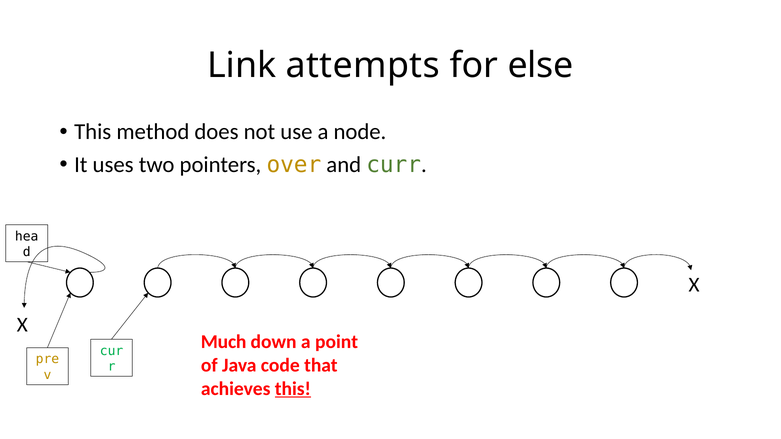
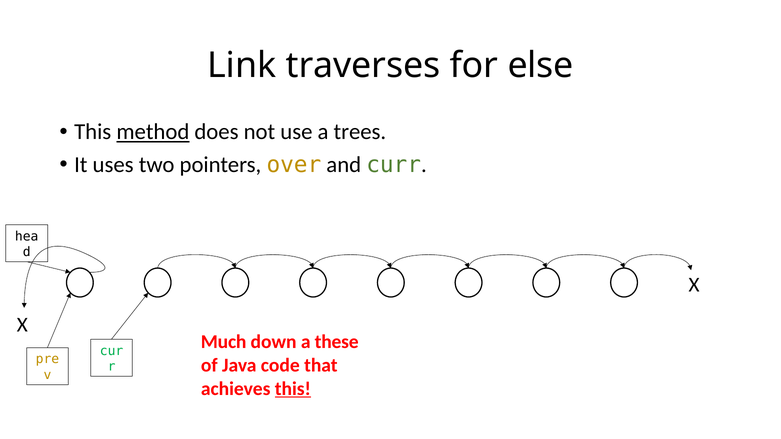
attempts: attempts -> traverses (363, 66)
method underline: none -> present (153, 132)
node: node -> trees (360, 132)
point: point -> these (337, 342)
